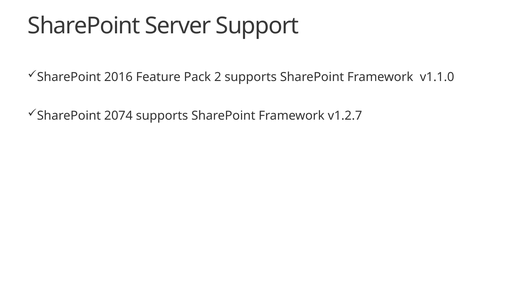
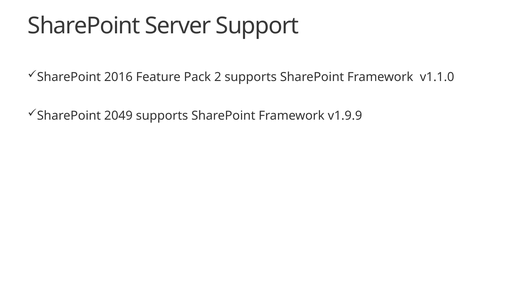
2074: 2074 -> 2049 (118, 116)
v1.2.7: v1.2.7 -> v1.9.9 (345, 116)
